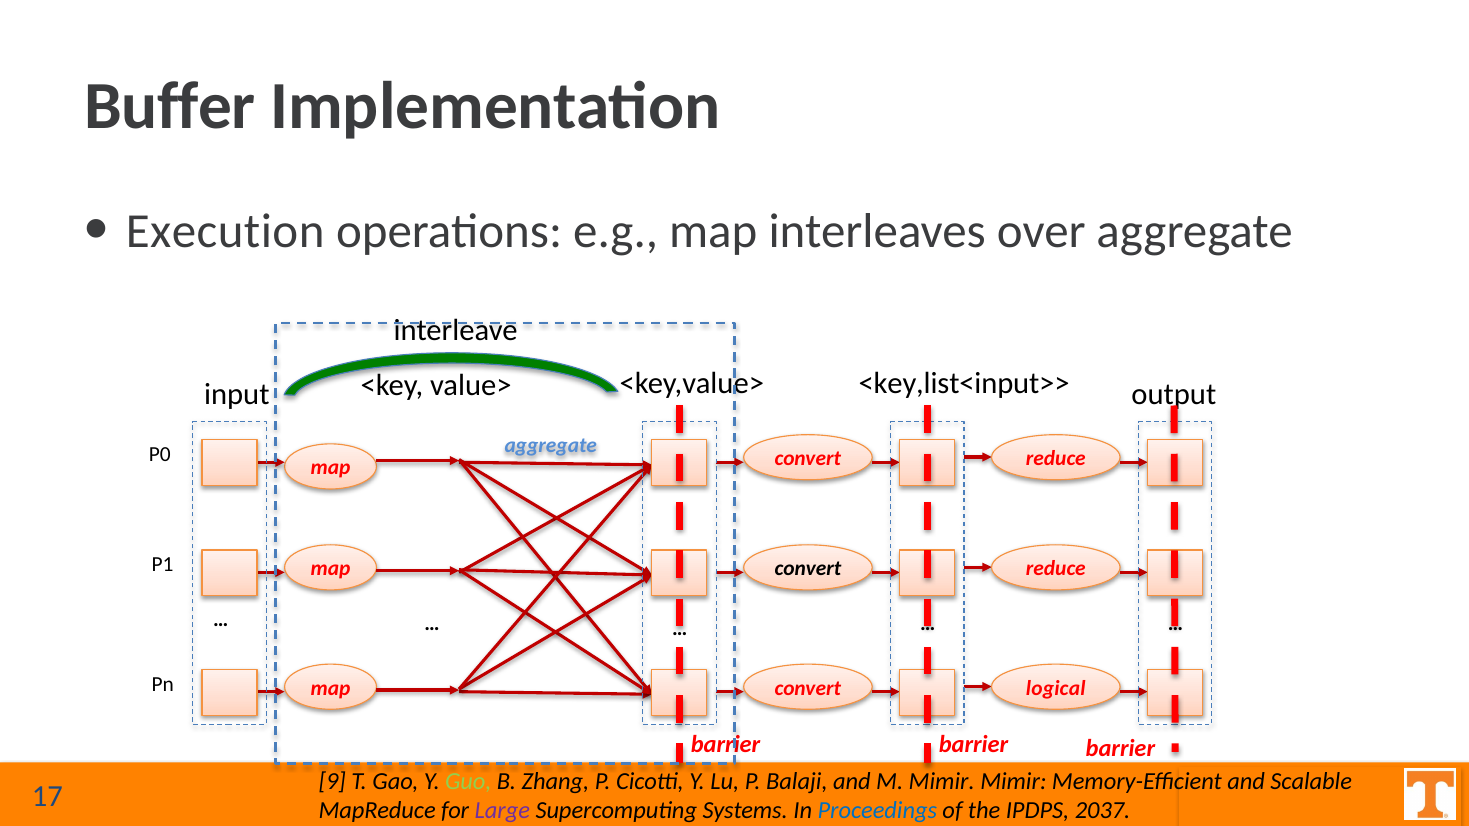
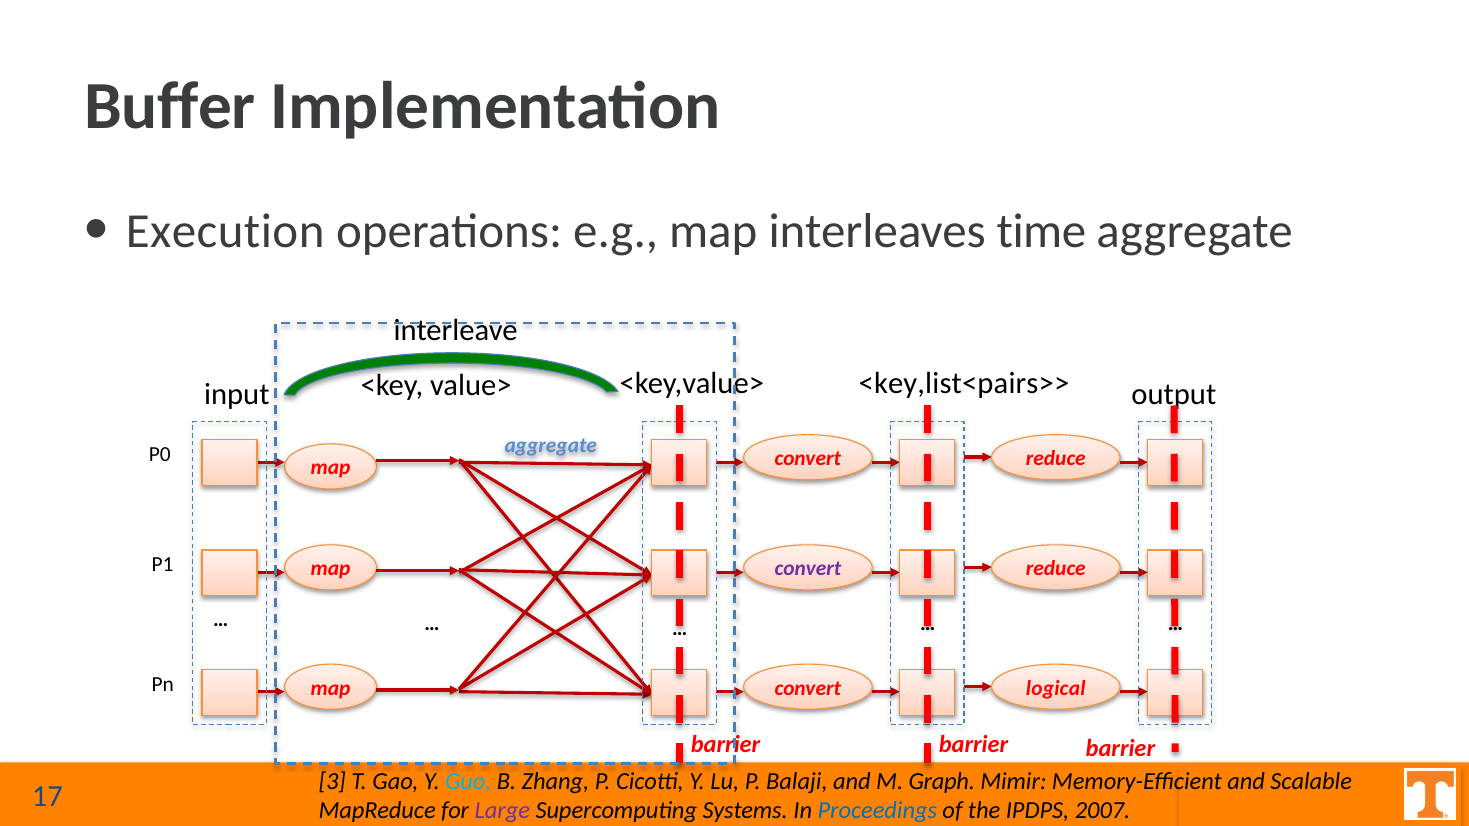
over: over -> time (1041, 231)
<key,list<input>>: <key,list<input>> -> <key,list<pairs>> (964, 383)
convert colour: black -> purple (808, 569)
9: 9 -> 3 (332, 782)
Guo colour: light green -> light blue (468, 782)
M Mimir: Mimir -> Graph (942, 782)
2037: 2037 -> 2007 (1103, 811)
